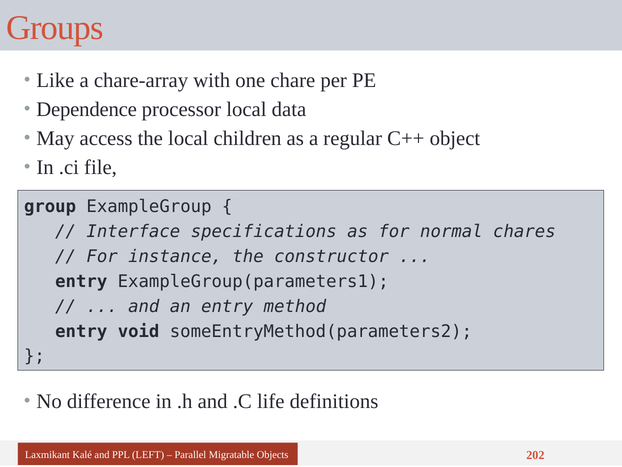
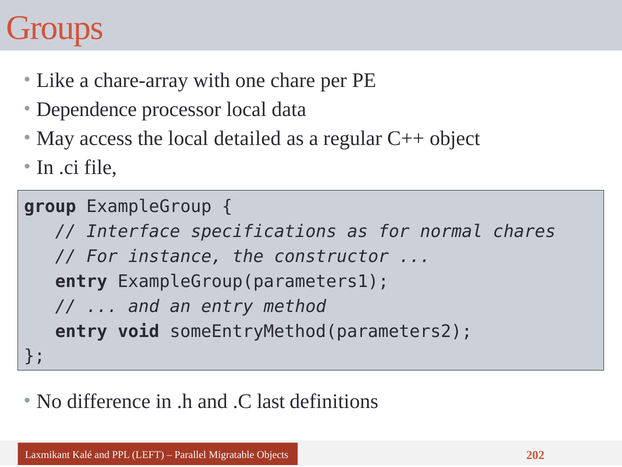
children: children -> detailed (247, 138)
life: life -> last (271, 401)
